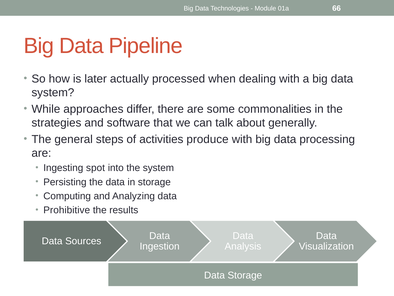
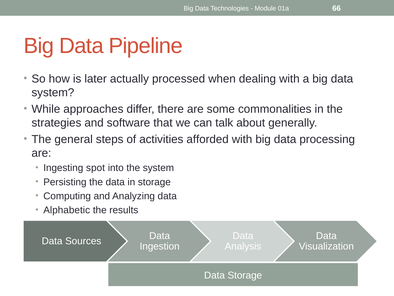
produce: produce -> afforded (208, 139)
Prohibitive: Prohibitive -> Alphabetic (67, 210)
